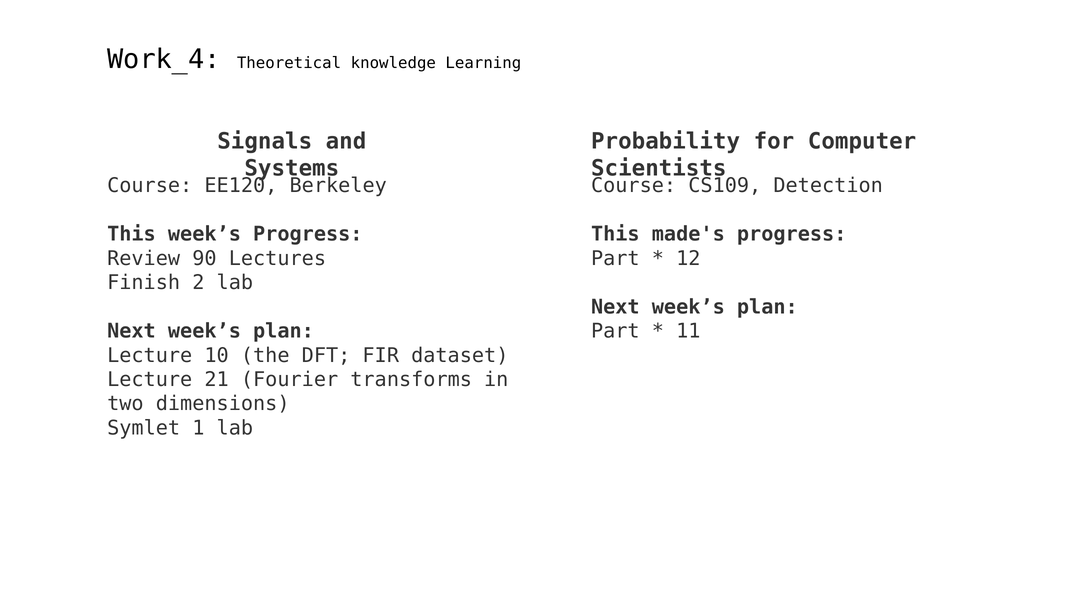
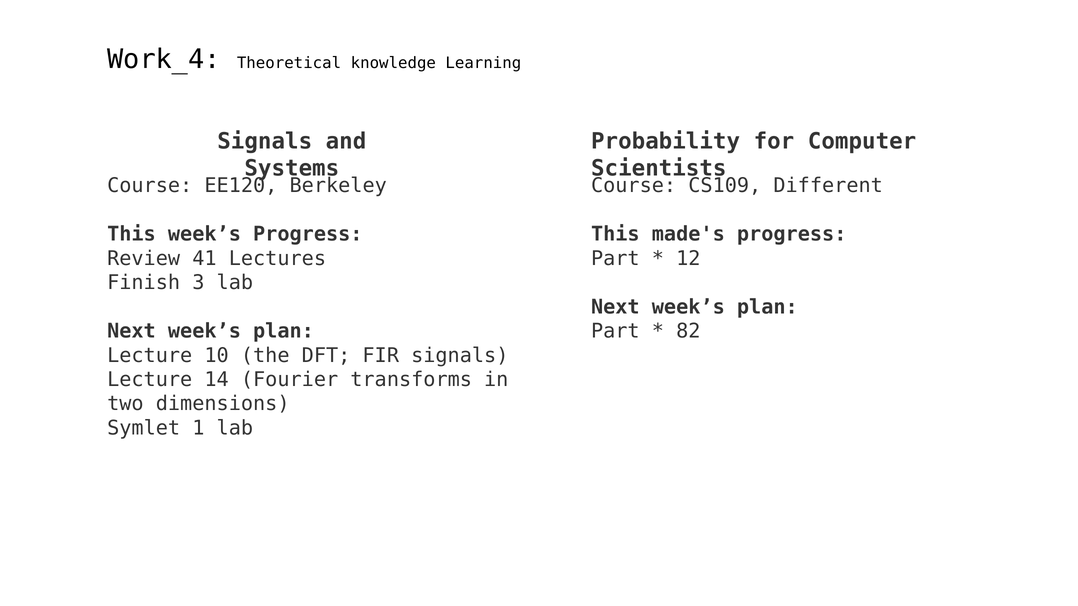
Detection: Detection -> Different (828, 186)
90: 90 -> 41 (204, 259)
2: 2 -> 3 (198, 283)
11: 11 -> 82 (688, 331)
FIR dataset: dataset -> signals (460, 356)
21: 21 -> 14 (217, 380)
